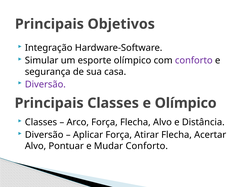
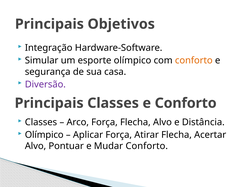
conforto colour: purple -> orange (194, 60)
e Olímpico: Olímpico -> Conforto (186, 103)
Diversão: Diversão -> Olímpico (44, 135)
